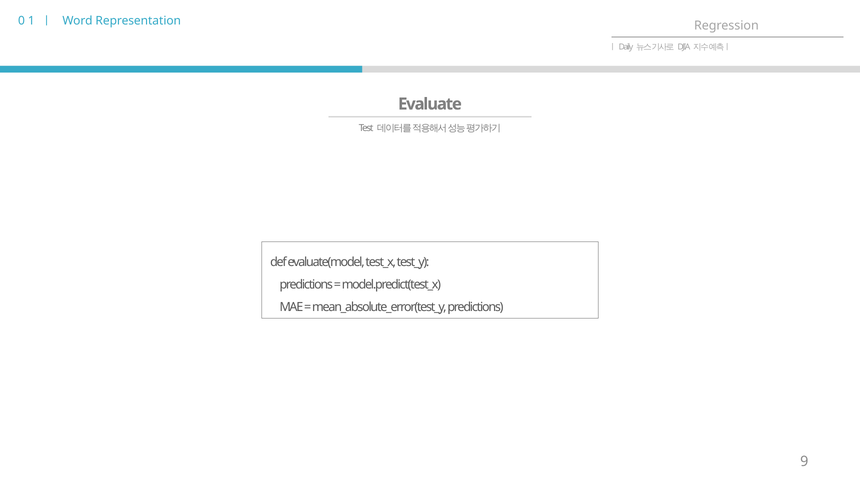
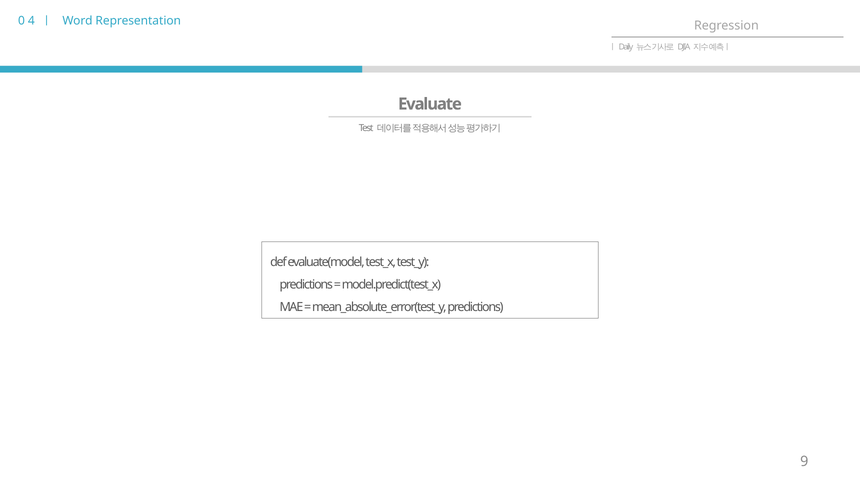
1: 1 -> 4 (31, 21)
